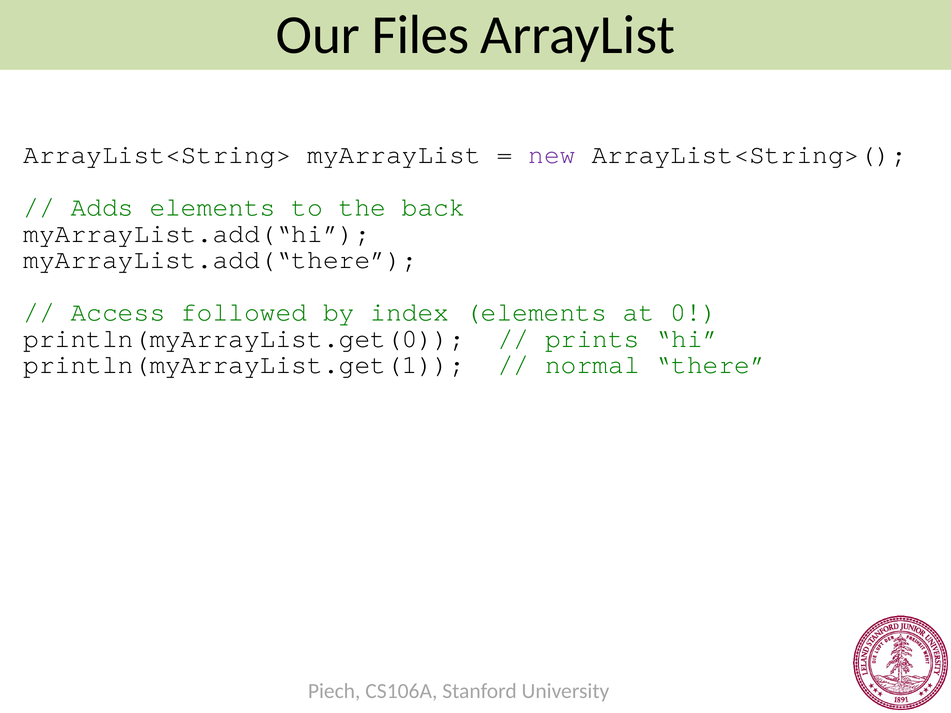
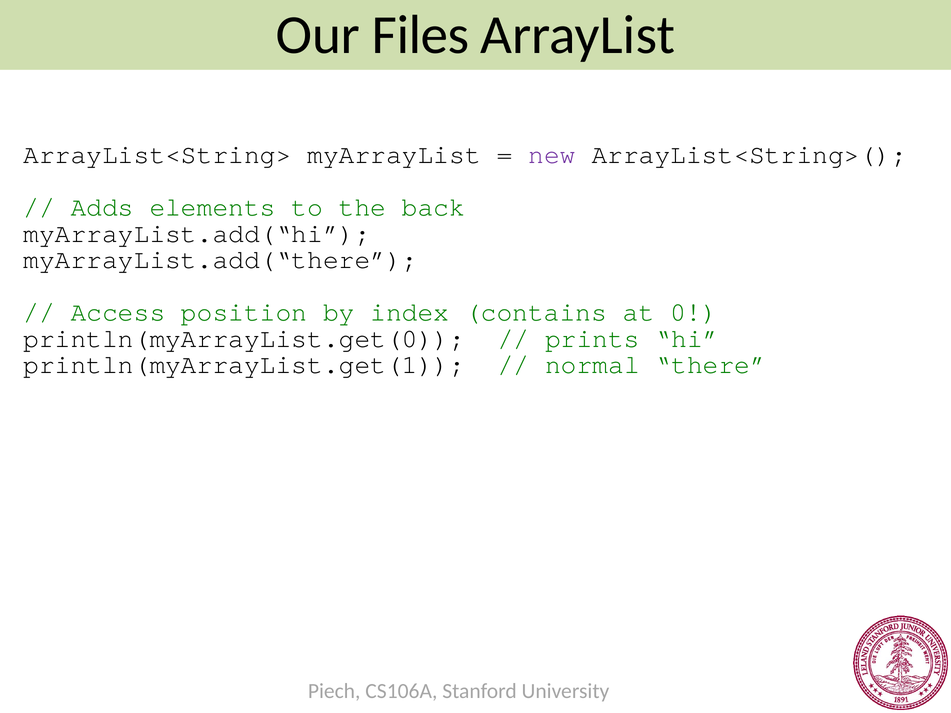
followed: followed -> position (244, 312)
index elements: elements -> contains (536, 312)
